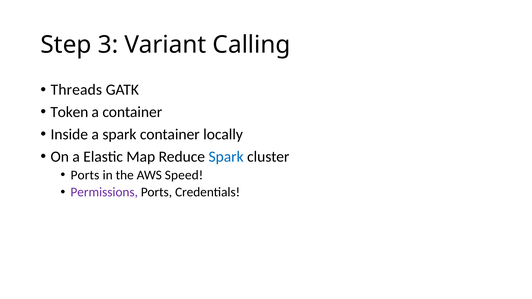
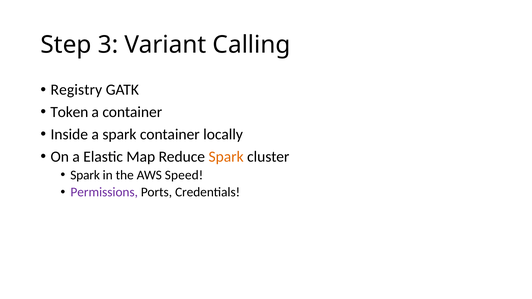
Threads: Threads -> Registry (76, 90)
Spark colour: blue -> orange (226, 157)
Ports: Ports -> Spark (85, 175)
